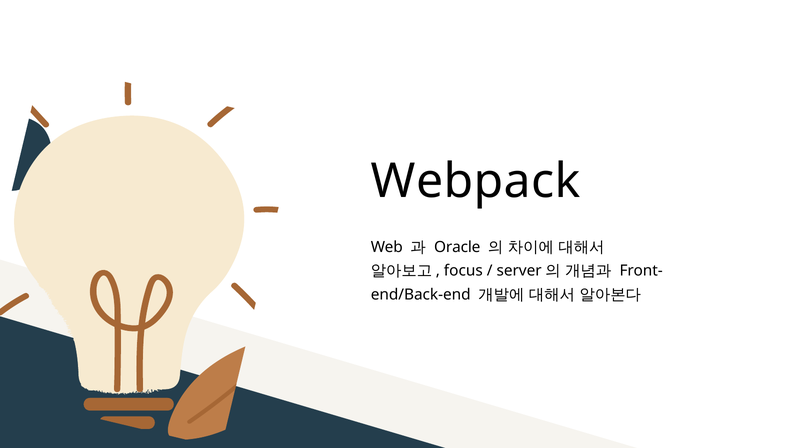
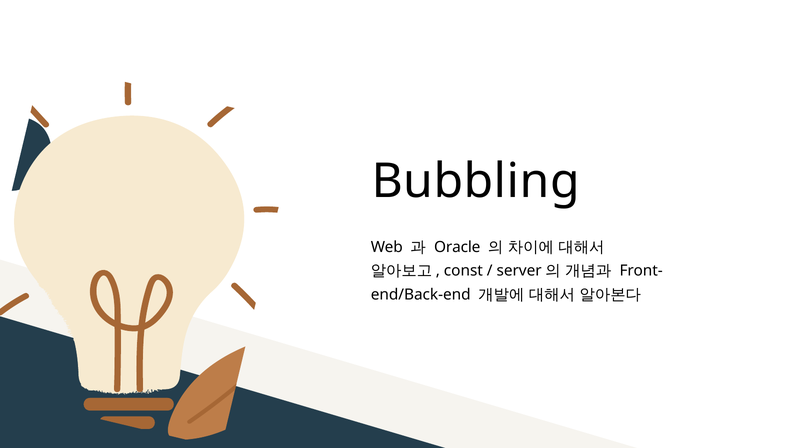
Webpack: Webpack -> Bubbling (476, 181)
focus: focus -> const (463, 271)
